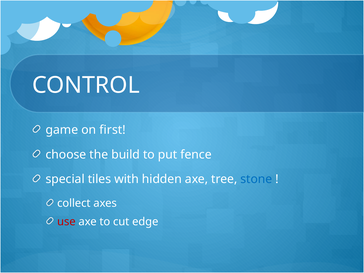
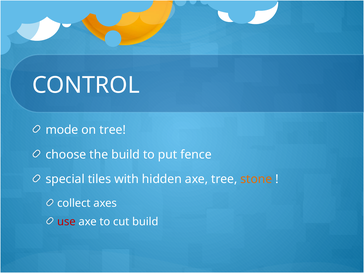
game: game -> mode (62, 130)
on first: first -> tree (113, 130)
stone colour: blue -> orange (256, 179)
cut edge: edge -> build (145, 222)
